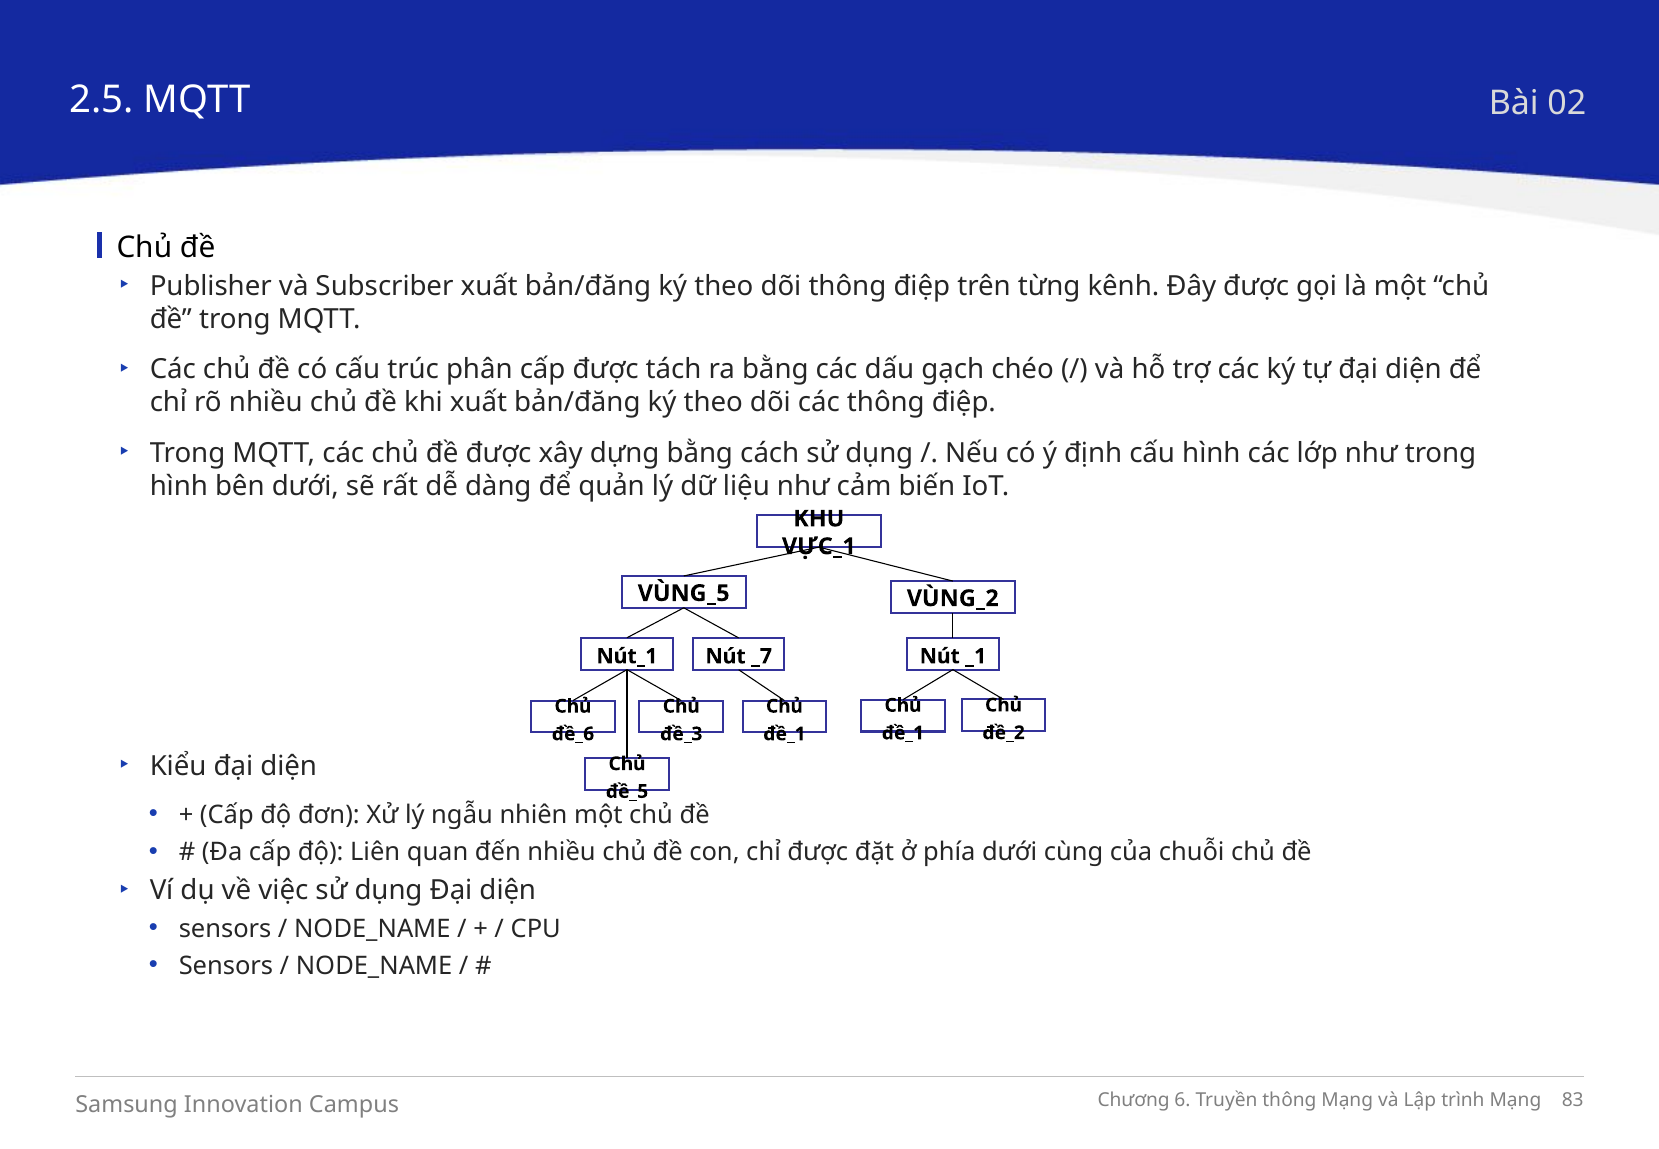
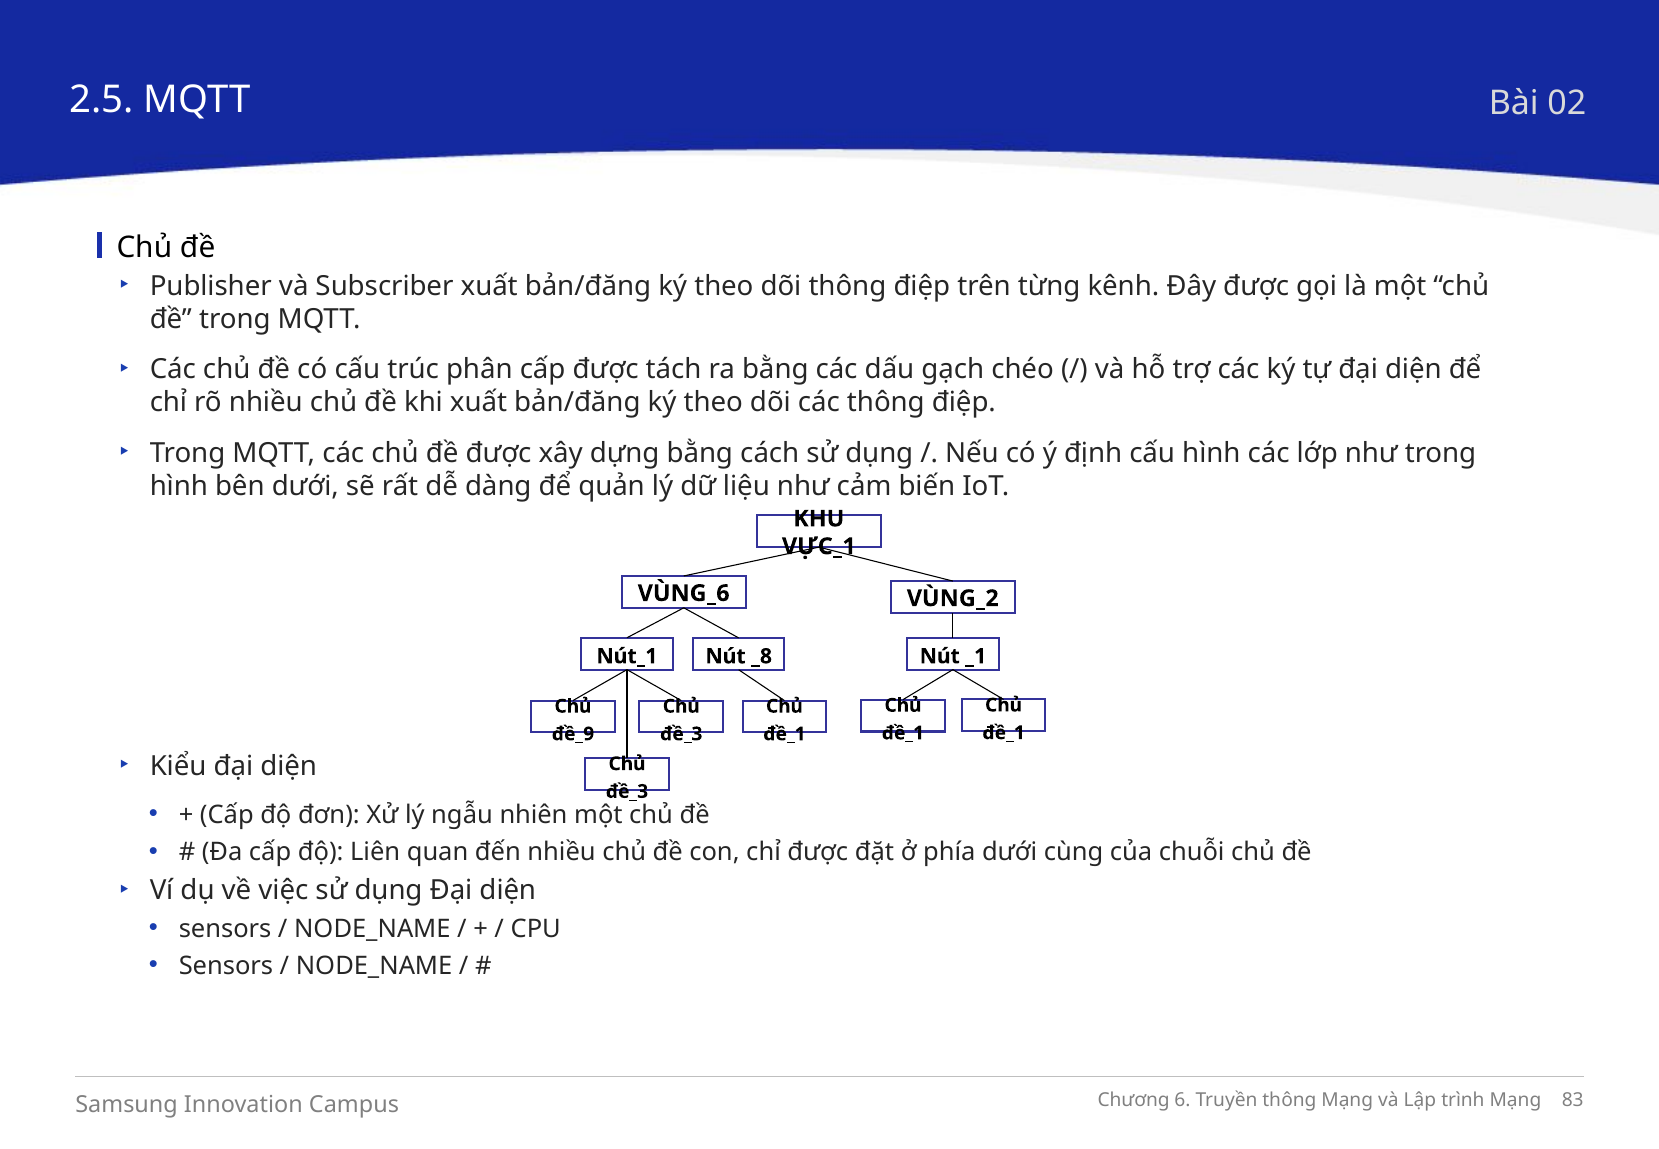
VÙNG_5: VÙNG_5 -> VÙNG_6 (684, 593)
_7: _7 -> _8 (762, 656)
đề_2: đề_2 -> đề_1 (1004, 733)
đề_6: đề_6 -> đề_9 (573, 734)
đề_5: đề_5 -> đề_3 (627, 791)
